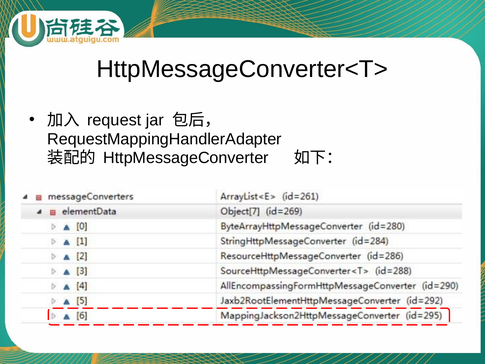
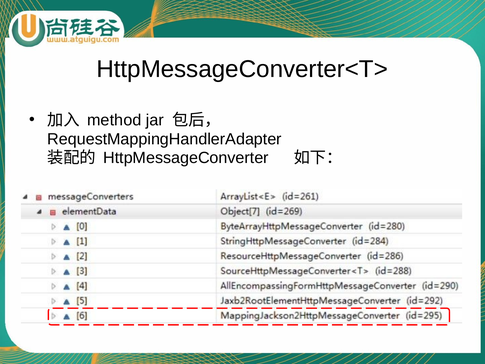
request: request -> method (114, 120)
